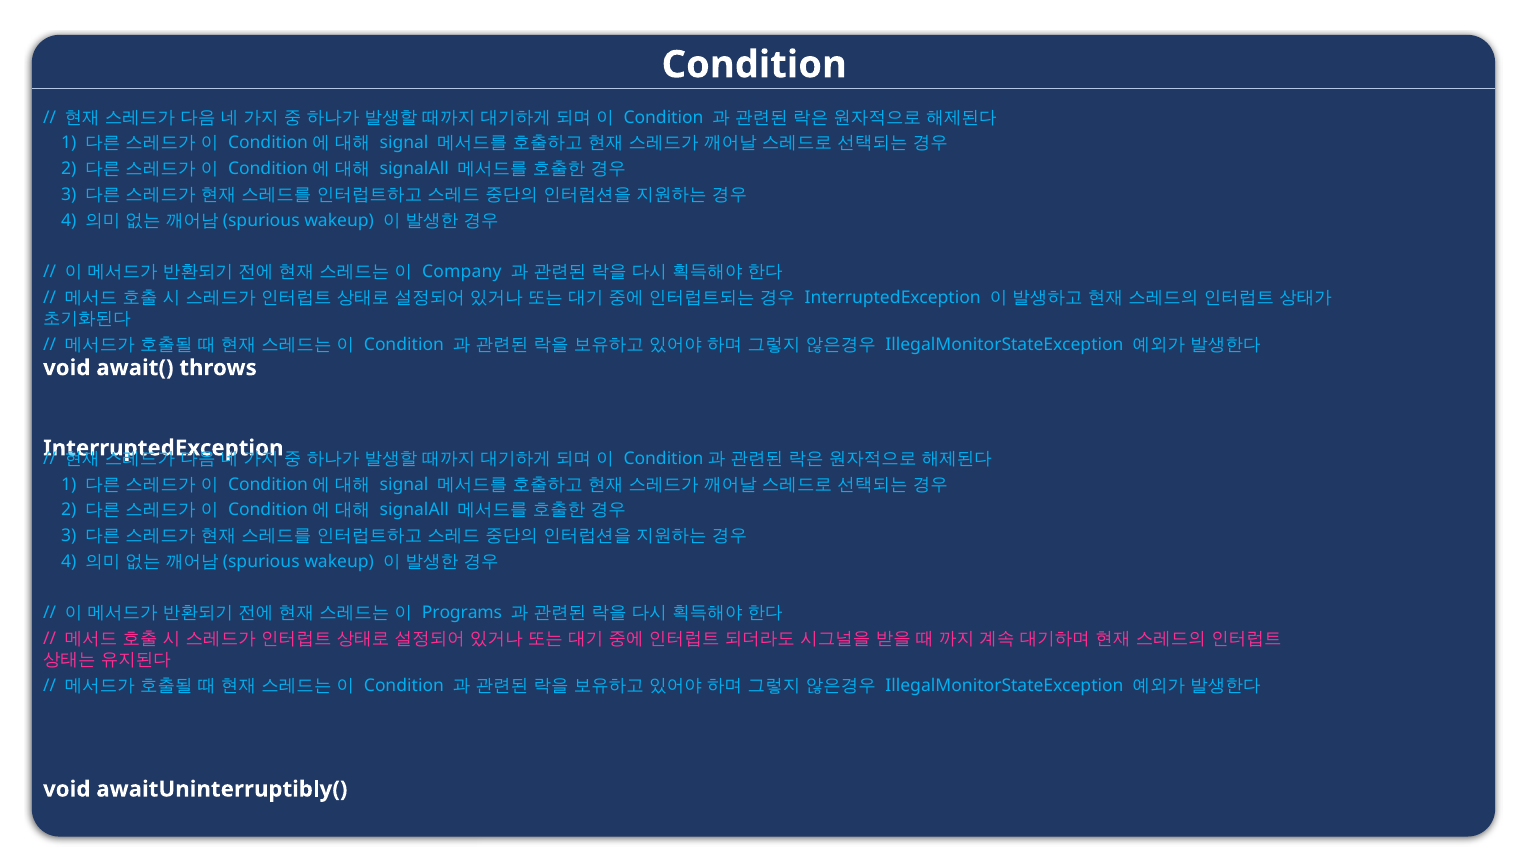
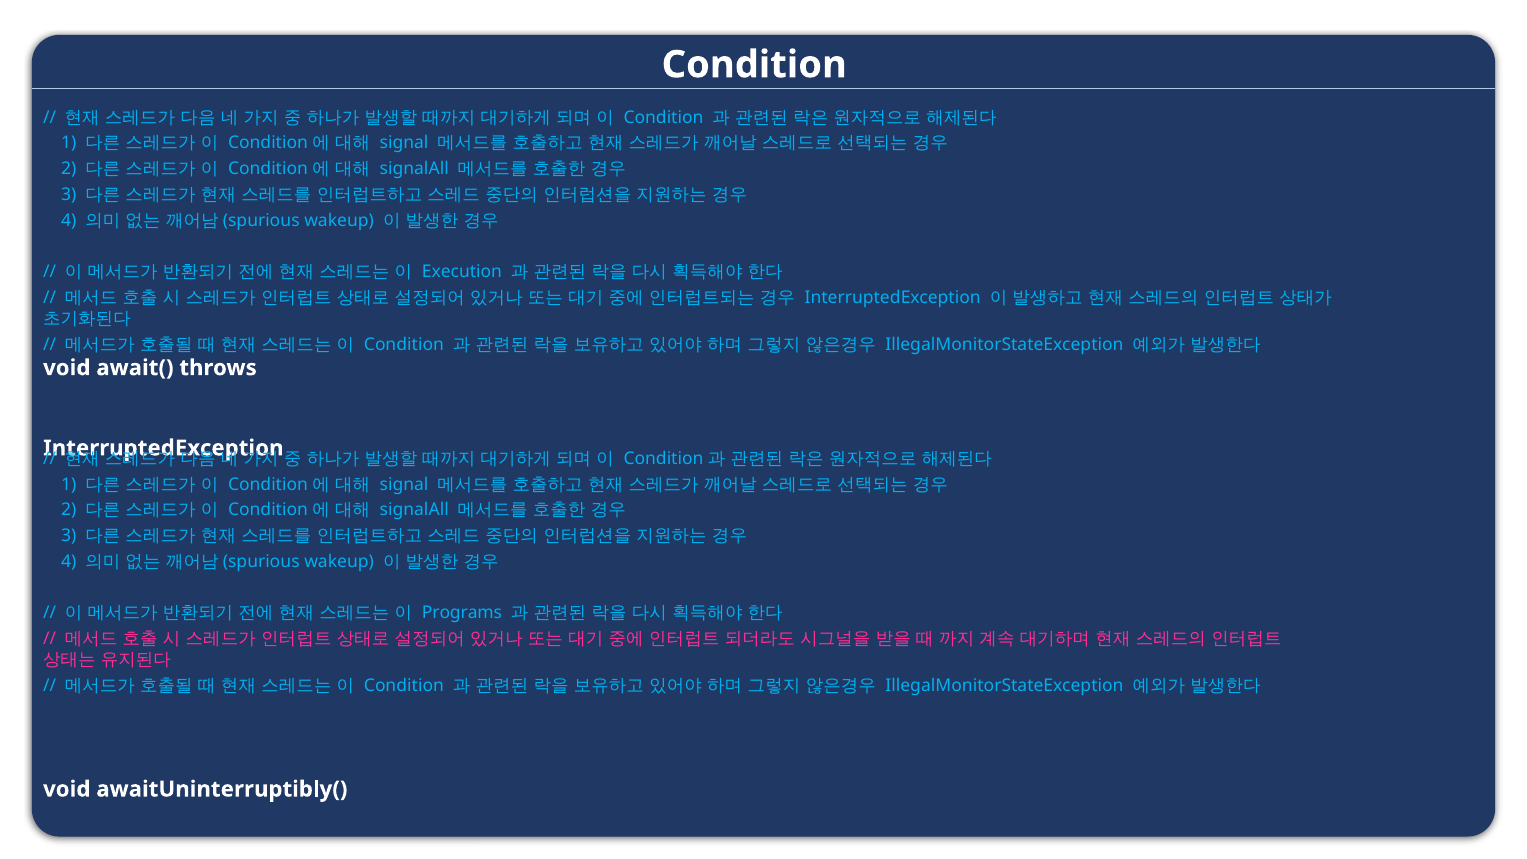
Company: Company -> Execution (462, 272)
